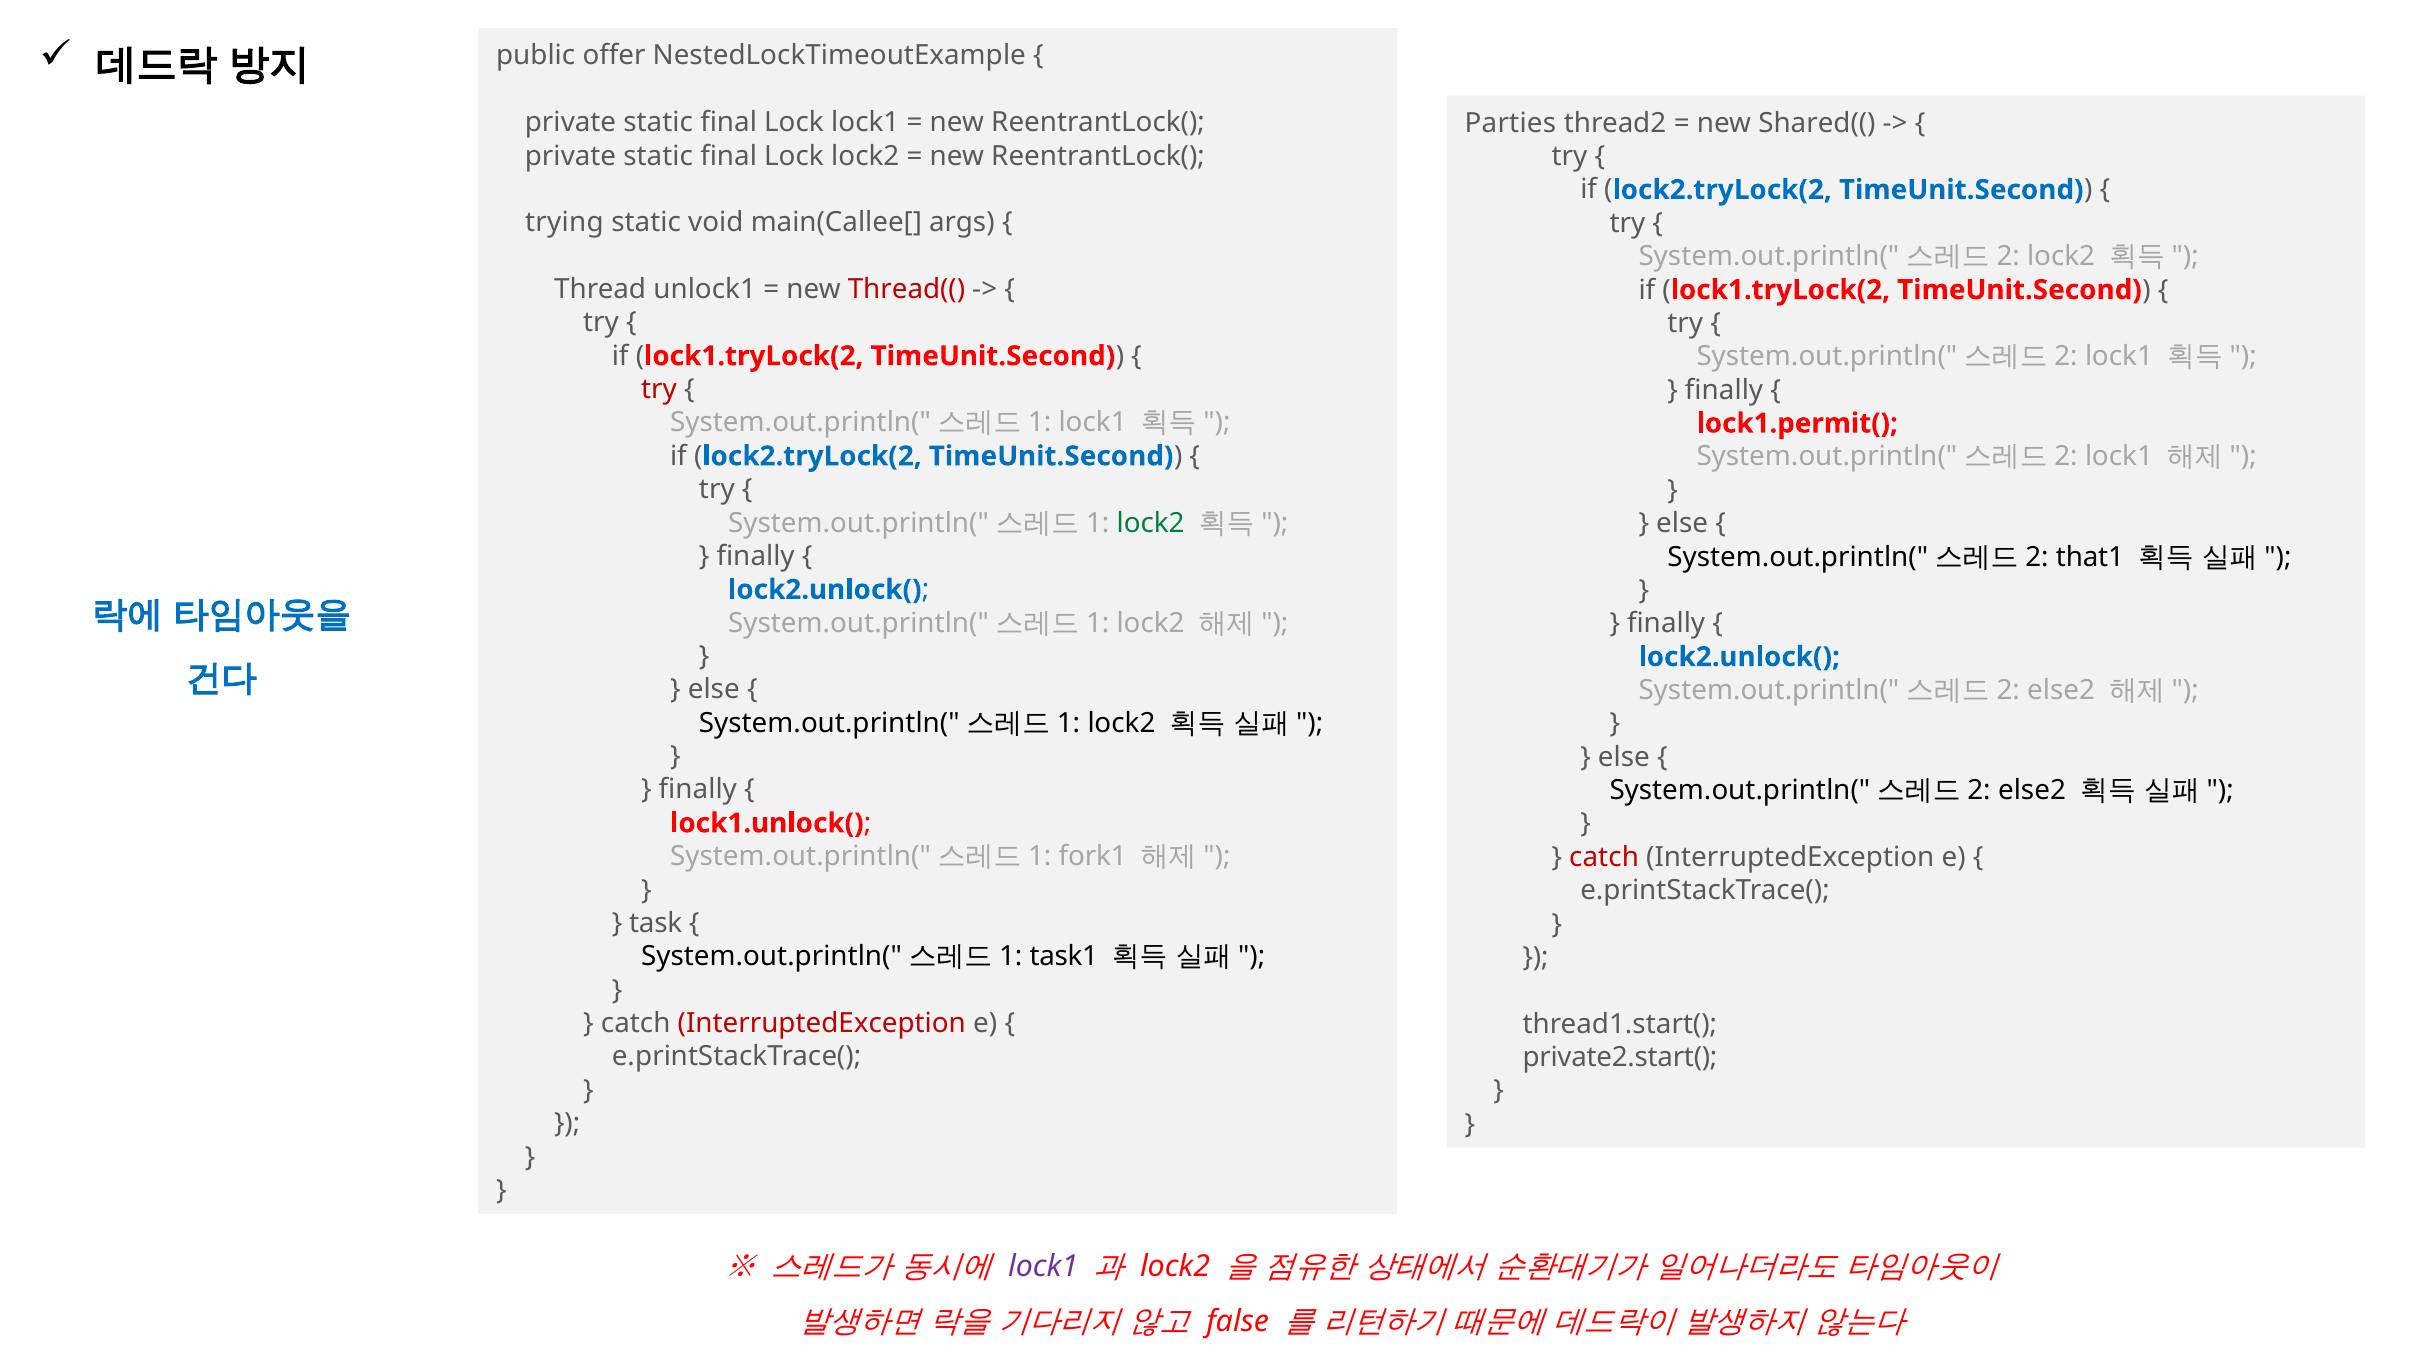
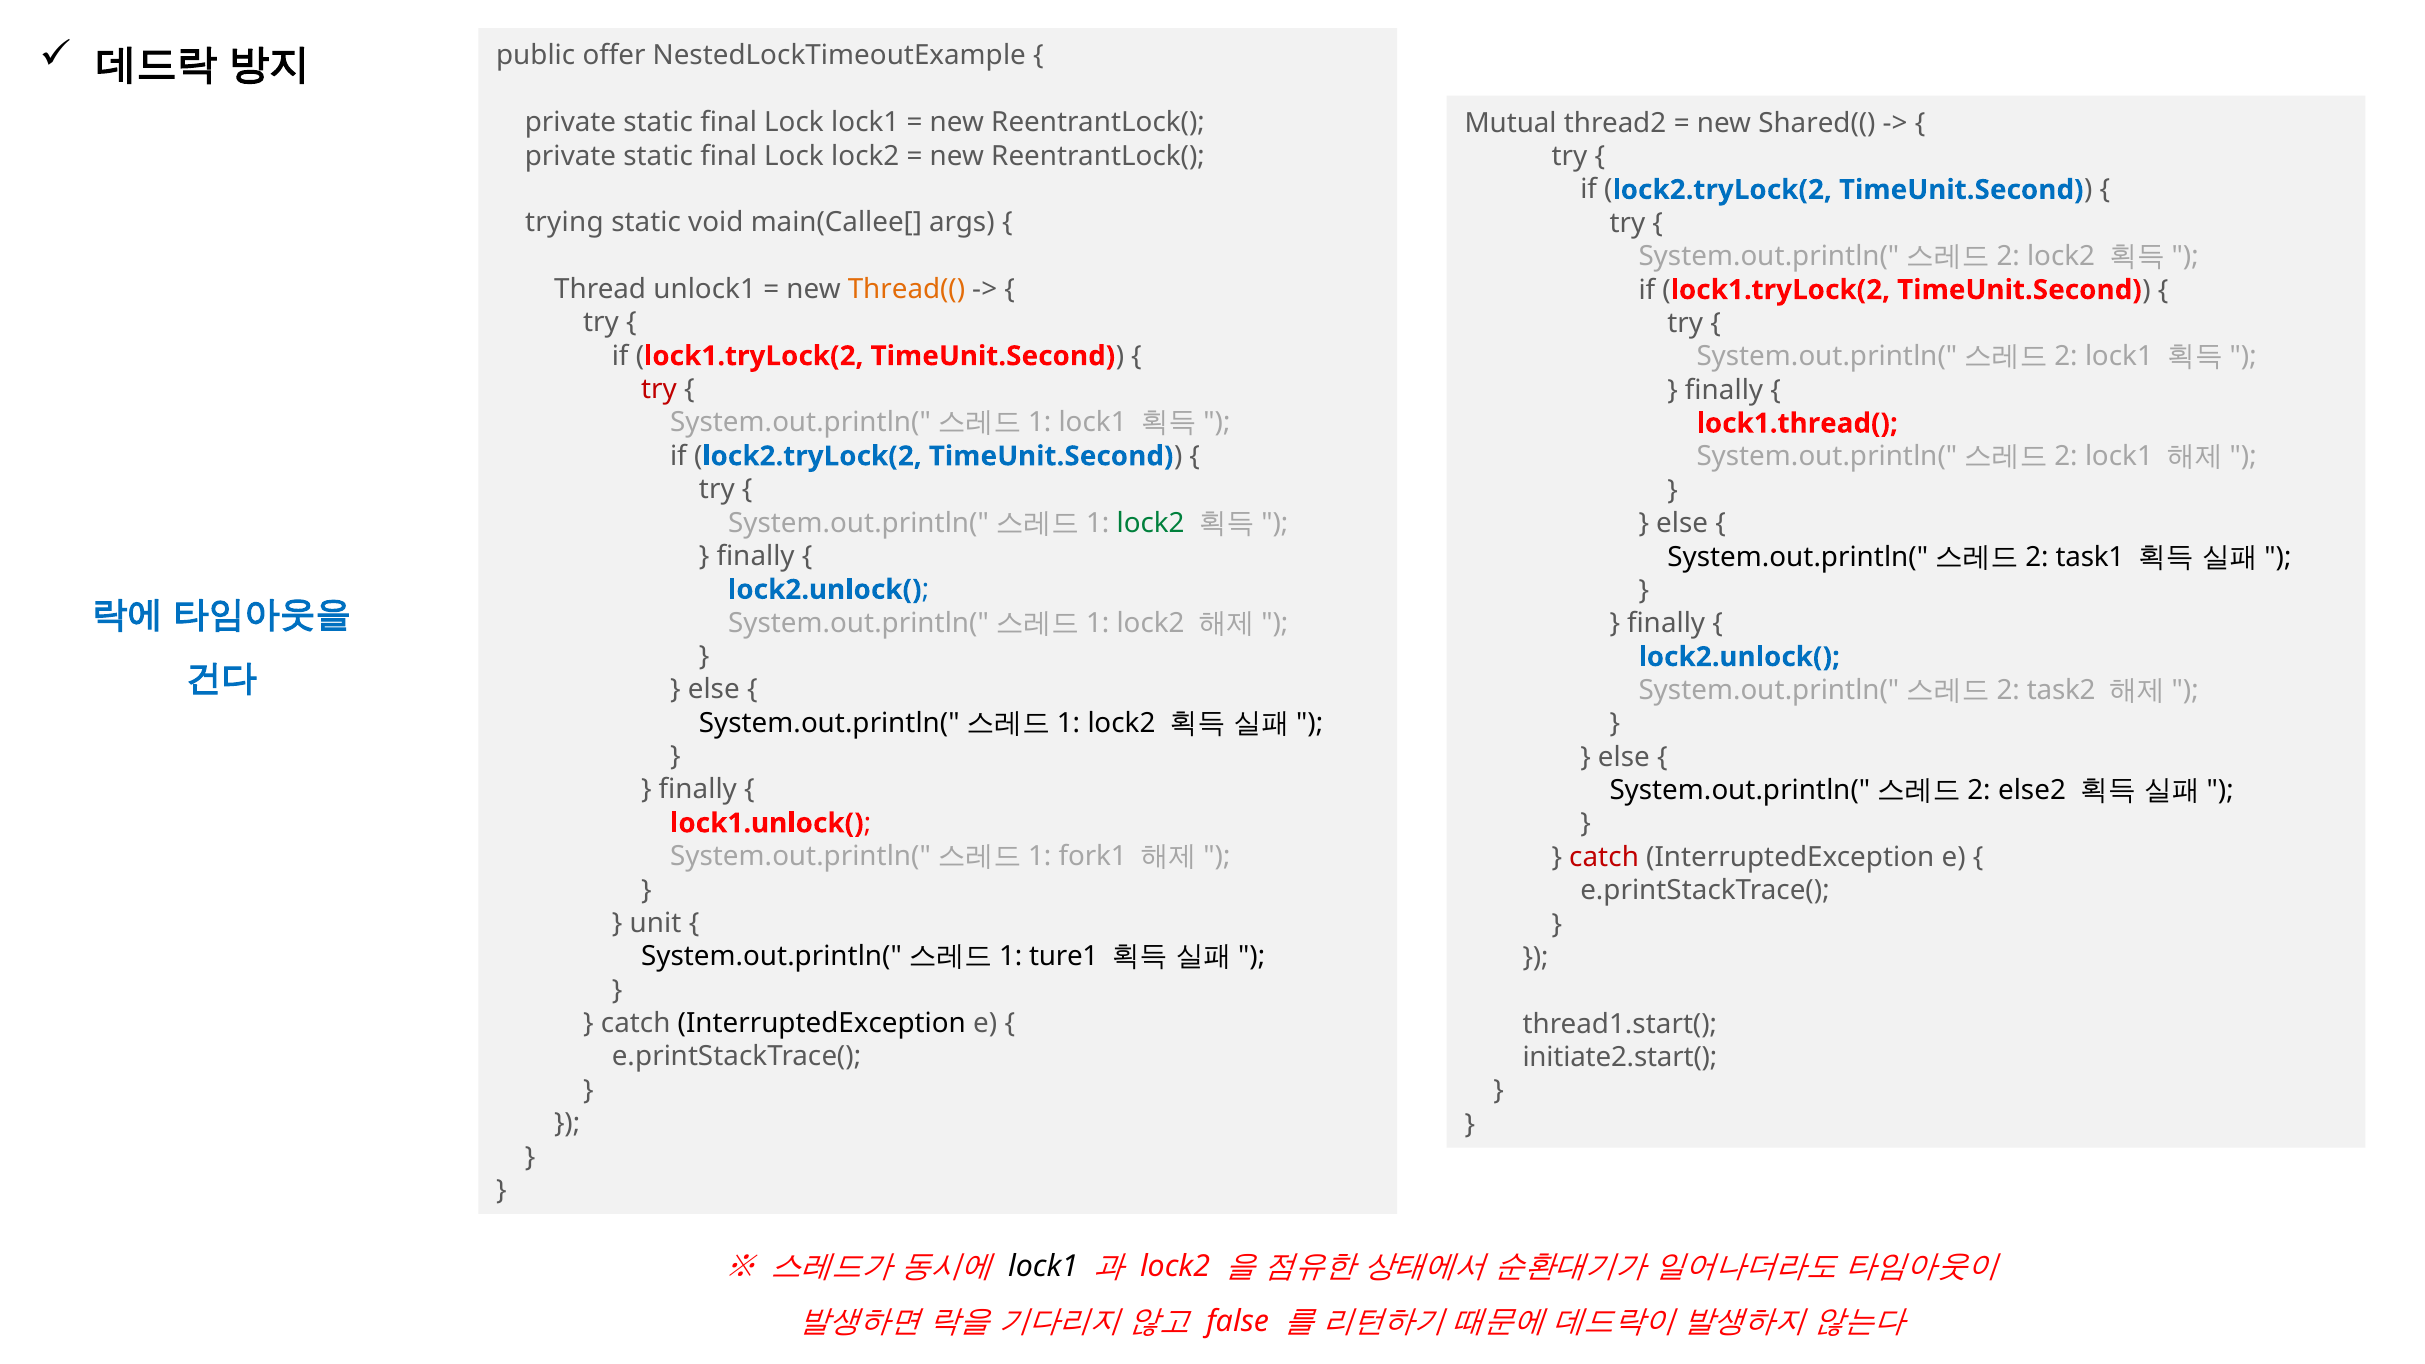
Parties: Parties -> Mutual (1511, 123)
Thread(( colour: red -> orange (906, 289)
lock1.permit(: lock1.permit( -> lock1.thread( (1797, 423)
that1: that1 -> task1 (2090, 557)
else2: else2 -> task2 (2061, 690)
task: task -> unit (656, 923)
task1: task1 -> ture1 (1064, 957)
InterruptedException colour: red -> black (822, 1023)
private2.start(: private2.start( -> initiate2.start( (1620, 1057)
lock1 colour: purple -> black (1043, 1267)
